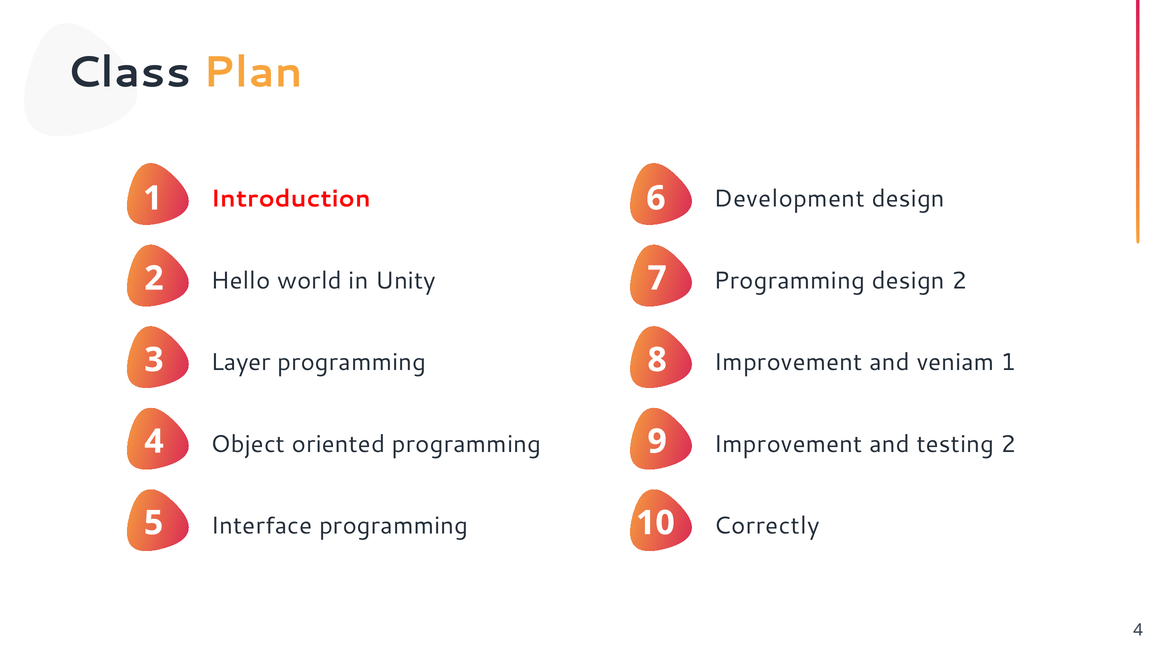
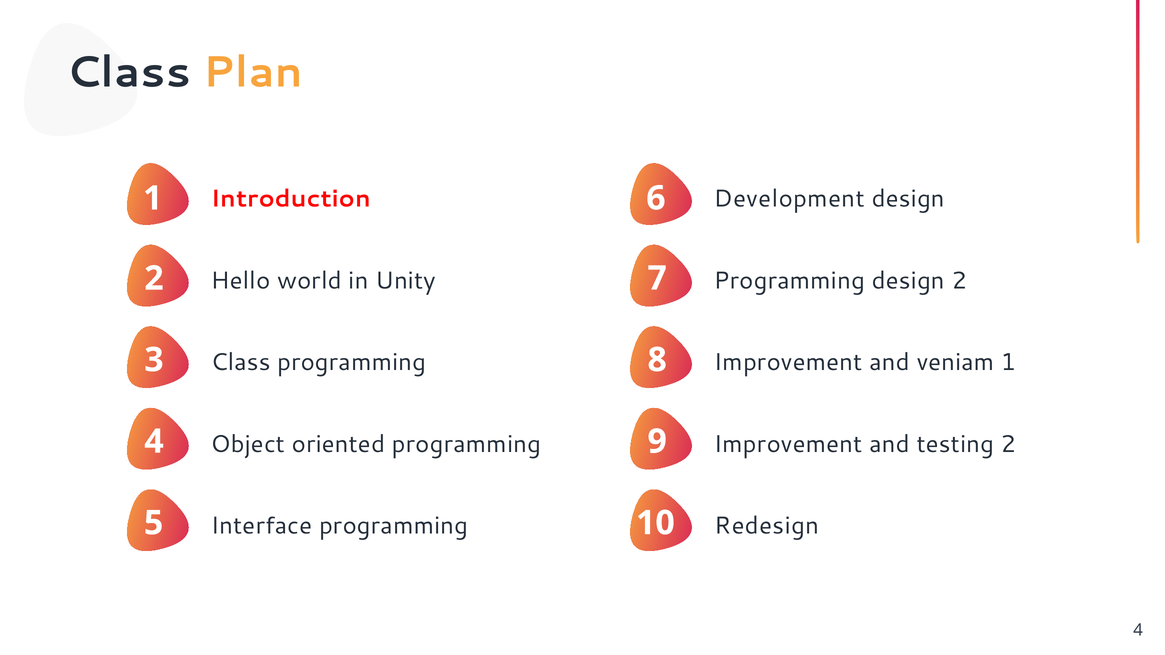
Layer: Layer -> Class (241, 363)
Correctly: Correctly -> Redesign (767, 526)
